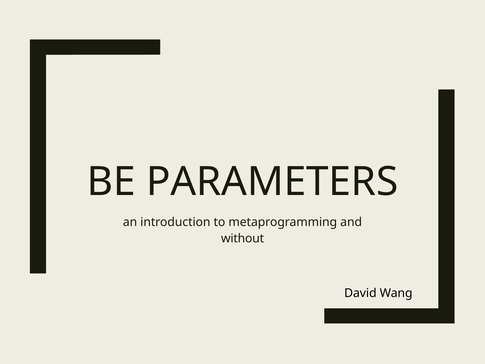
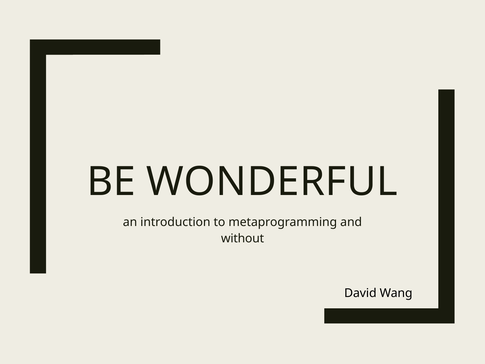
PARAMETERS: PARAMETERS -> WONDERFUL (272, 182)
